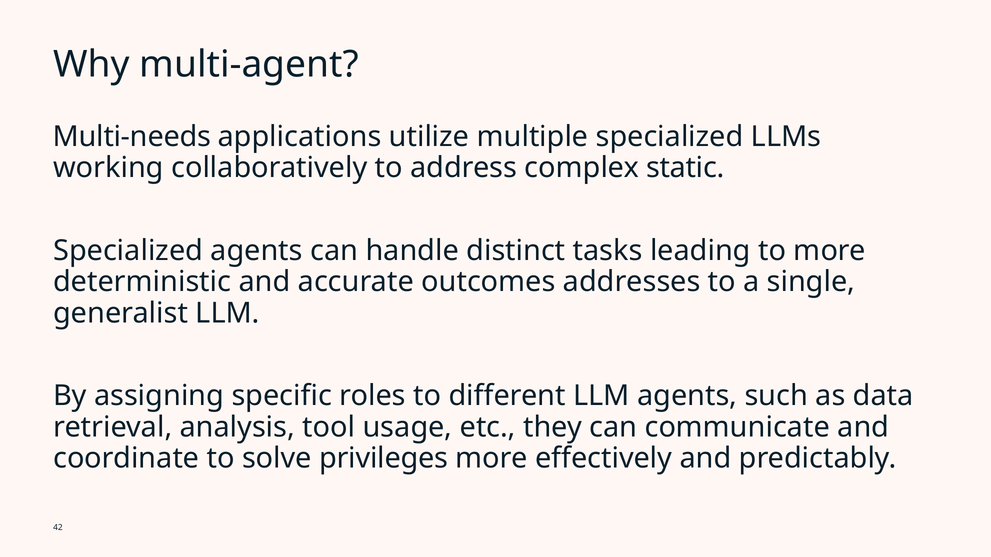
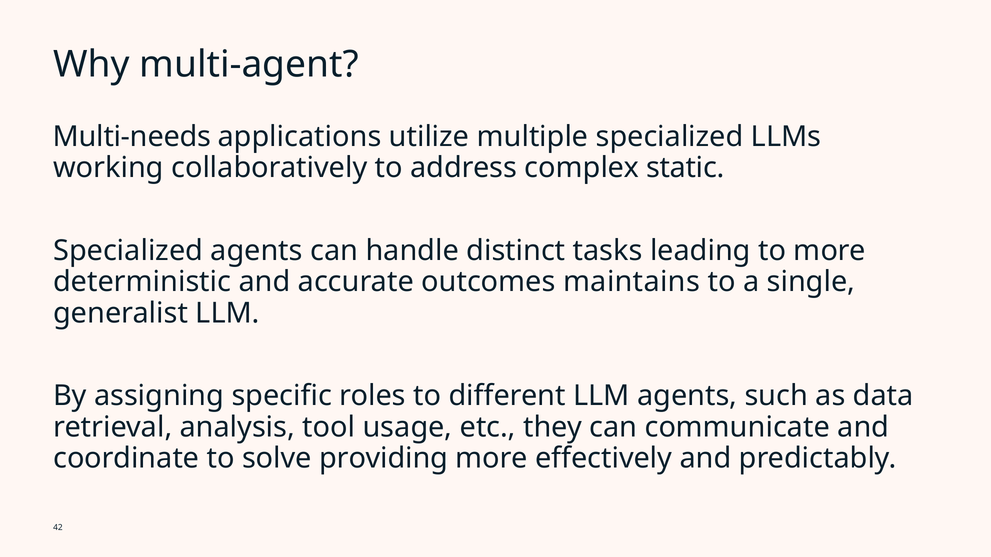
addresses: addresses -> maintains (632, 282)
privileges: privileges -> providing (384, 459)
